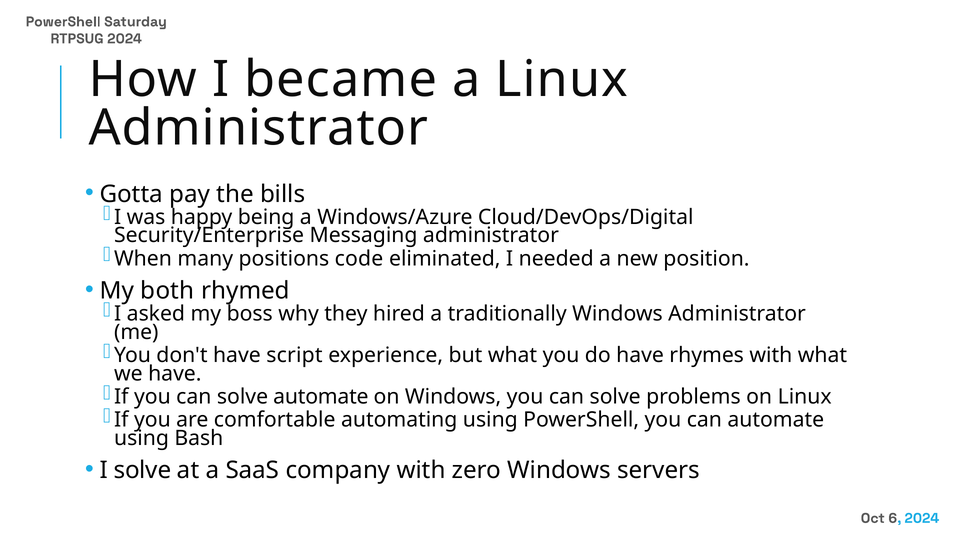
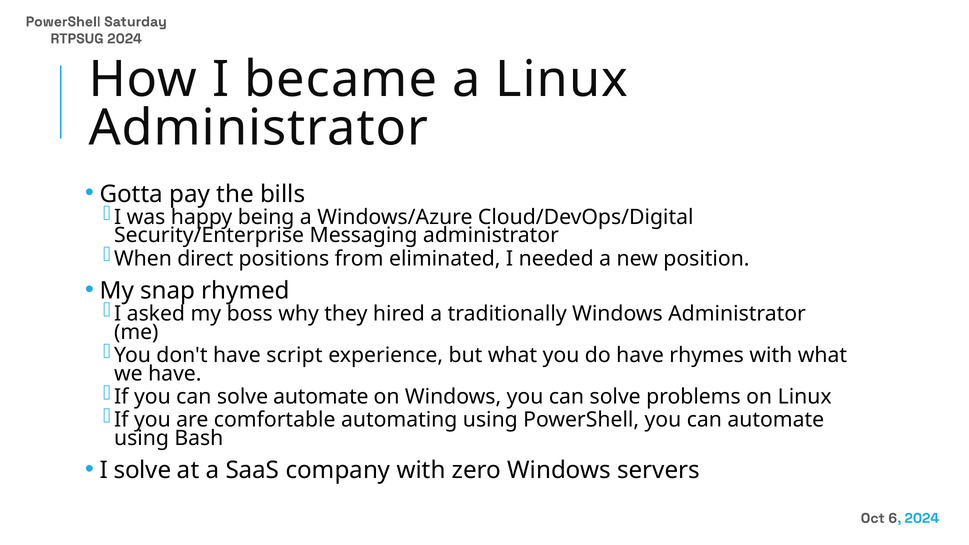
many: many -> direct (205, 259)
code: code -> from (359, 259)
both: both -> snap (168, 291)
